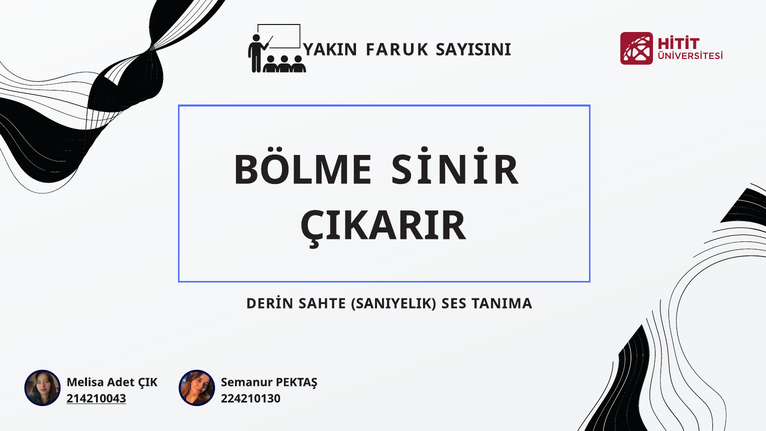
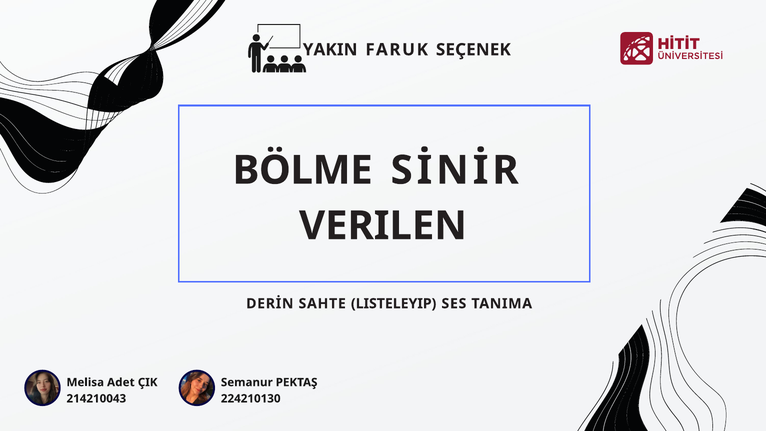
SAYISINI: SAYISINI -> SEÇENEK (473, 50)
ÇIKARIR: ÇIKARIR -> VERILEN (383, 226)
SANIYELIK: SANIYELIK -> LISTELEYIP (394, 304)
214210043 underline: present -> none (96, 399)
